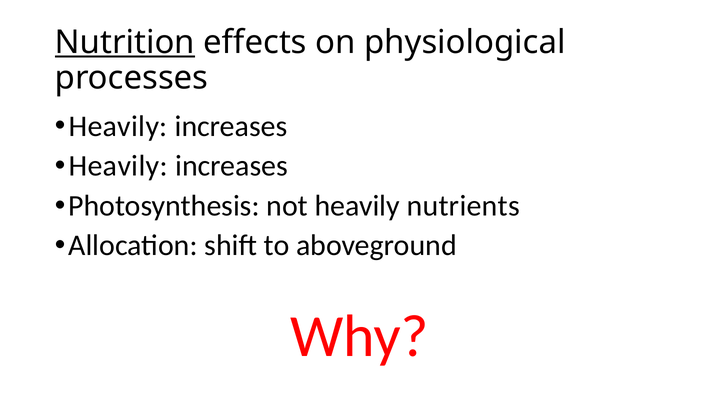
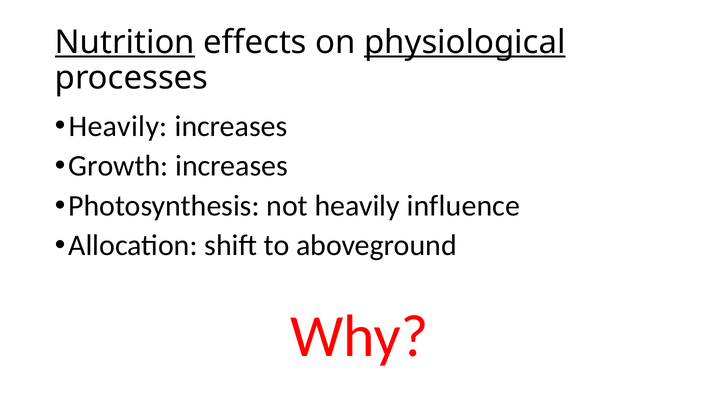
physiological underline: none -> present (465, 43)
Heavily: Heavily -> Growth (118, 166)
nutrients: nutrients -> influence (463, 206)
